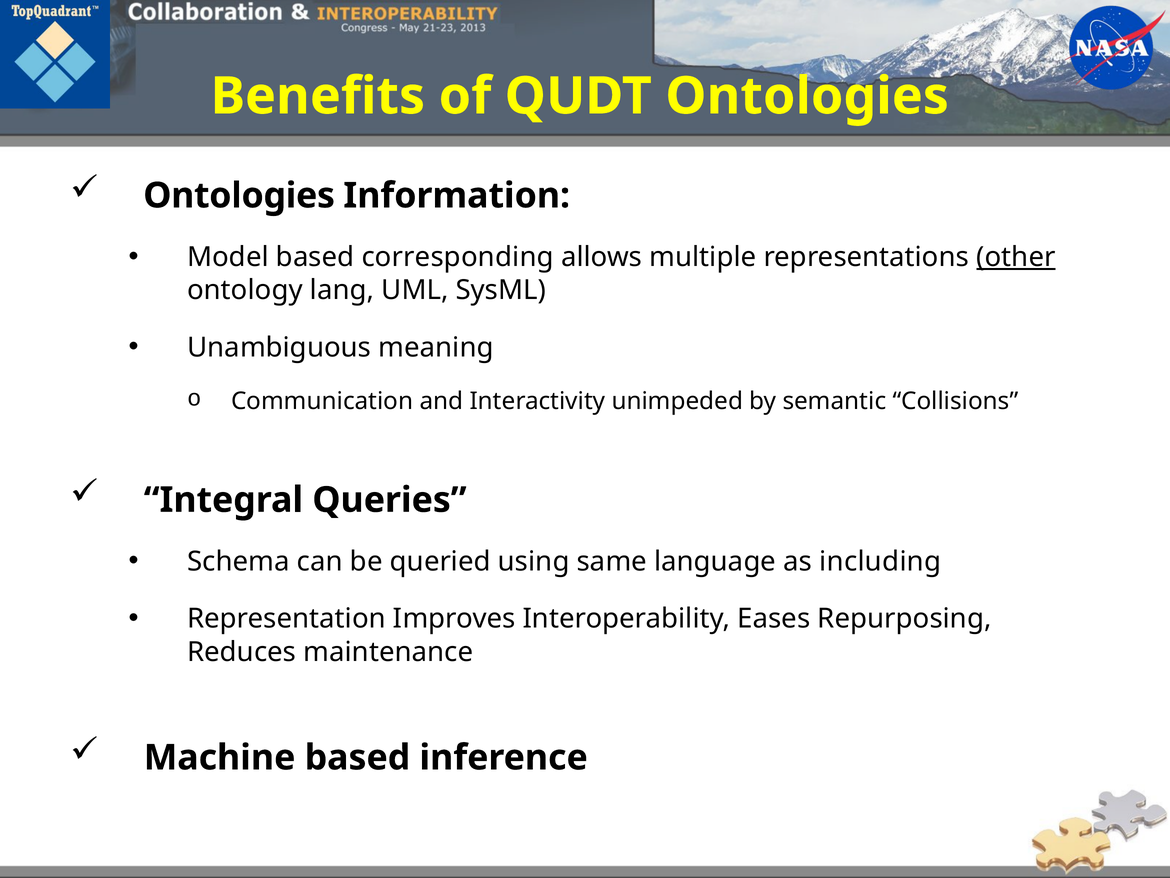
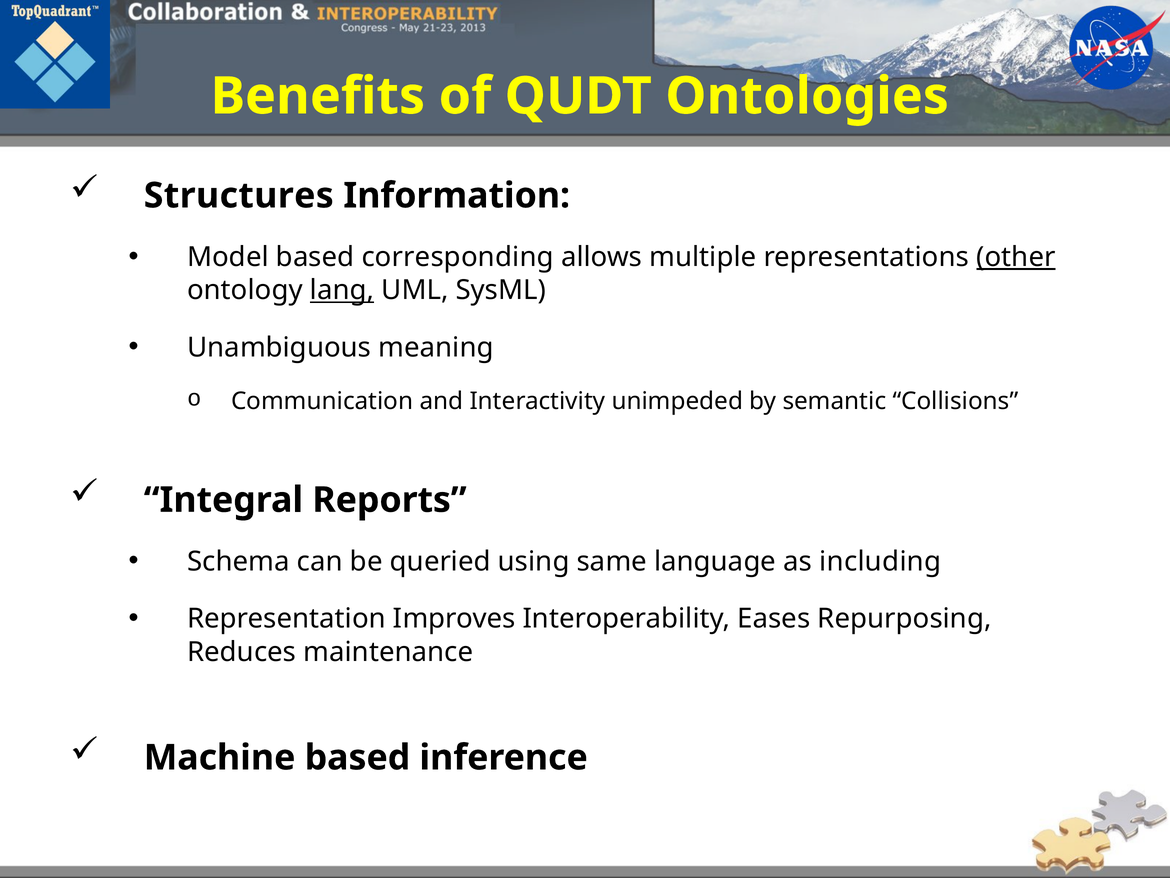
Ontologies: Ontologies -> Structures (239, 196)
lang underline: none -> present (342, 290)
Queries: Queries -> Reports (389, 500)
